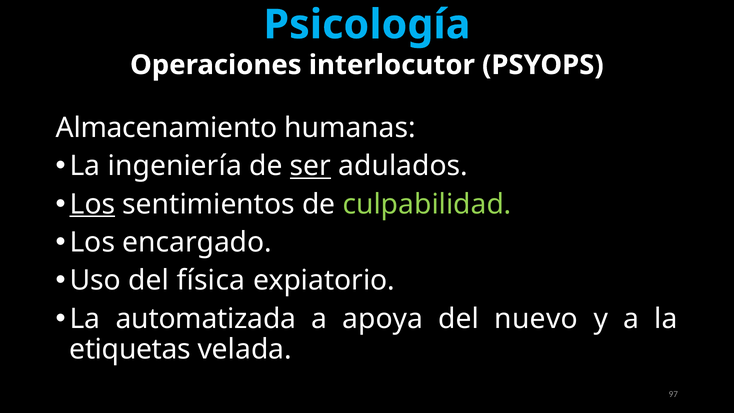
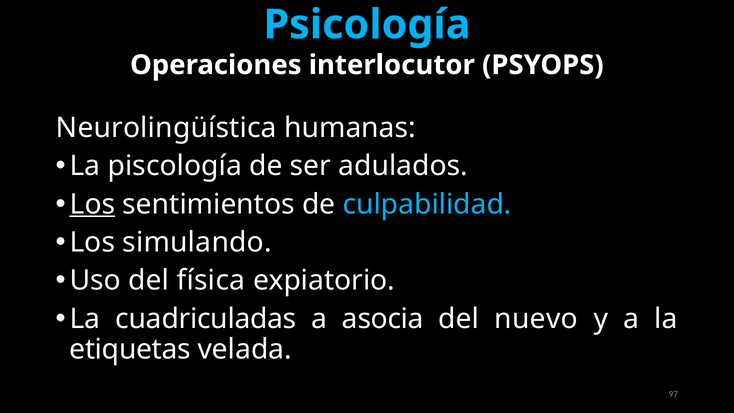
Almacenamiento: Almacenamiento -> Neurolingüística (166, 128)
ingeniería: ingeniería -> piscología (175, 166)
ser underline: present -> none (310, 166)
culpabilidad colour: light green -> light blue (427, 204)
encargado: encargado -> simulando (197, 242)
automatizada: automatizada -> cuadriculadas (206, 319)
apoya: apoya -> asocia (383, 319)
